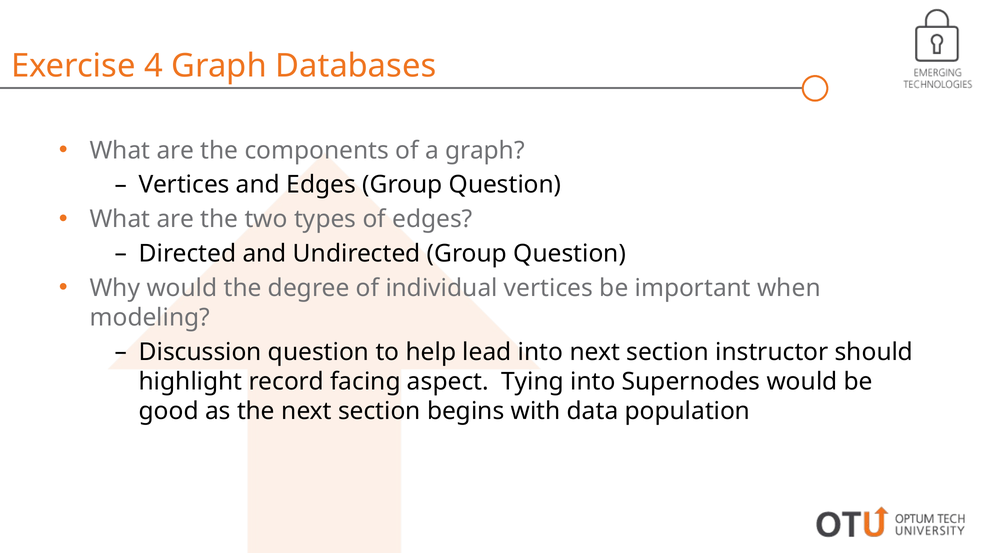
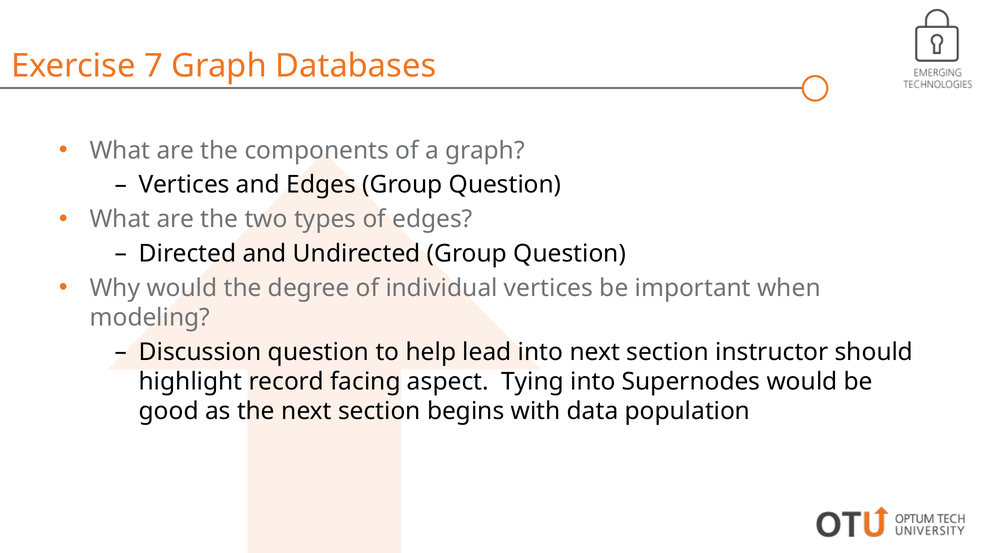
4: 4 -> 7 (153, 66)
